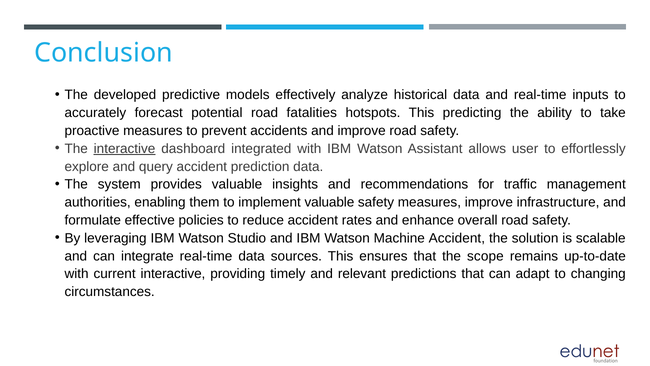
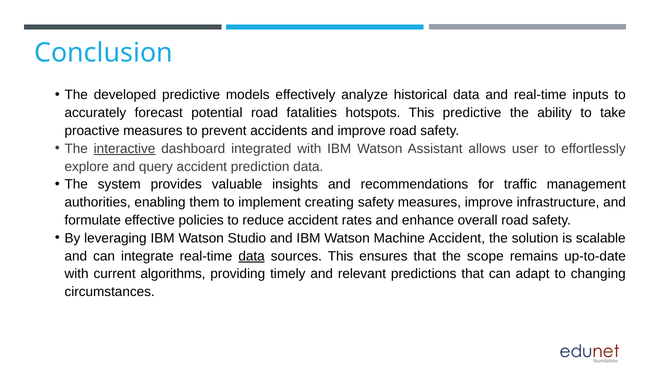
This predicting: predicting -> predictive (472, 113)
implement valuable: valuable -> creating (329, 202)
data underline: none -> present (252, 256)
current interactive: interactive -> algorithms (173, 274)
